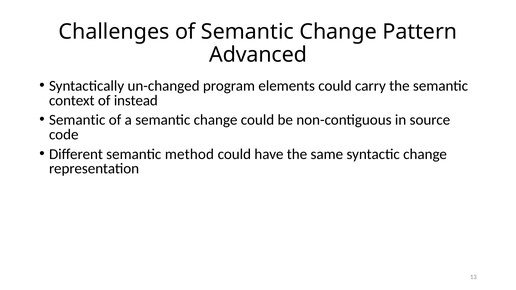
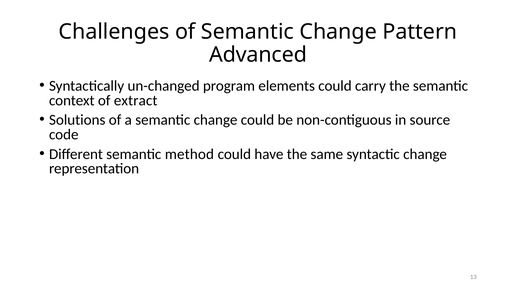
instead: instead -> extract (136, 101)
Semantic: Semantic -> Solutions (77, 120)
